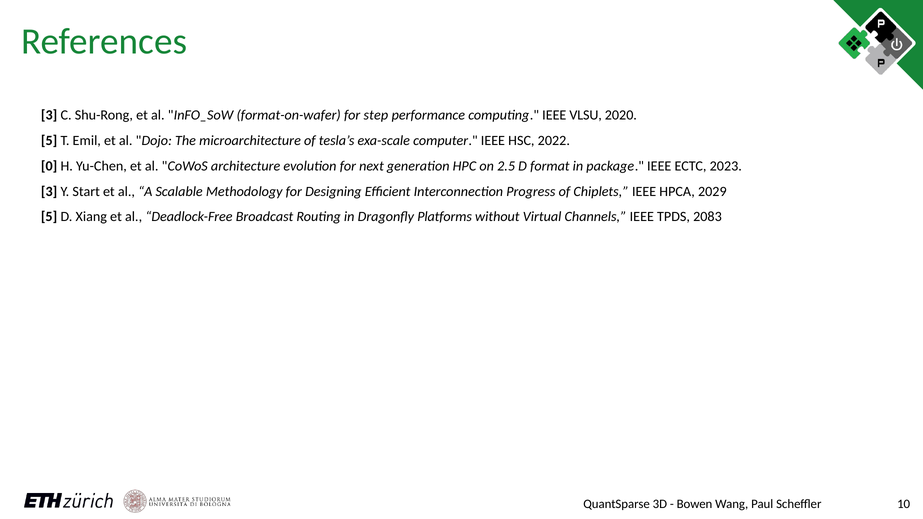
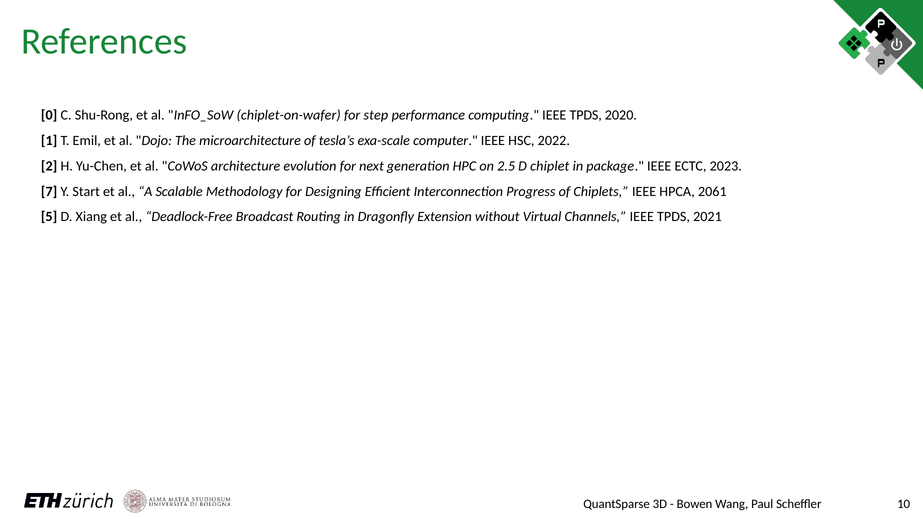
3: 3 -> 0 (49, 115)
format-on-wafer: format-on-wafer -> chiplet-on-wafer (289, 115)
computing IEEE VLSU: VLSU -> TPDS (586, 115)
5: 5 -> 1 (49, 141)
0: 0 -> 2 (49, 166)
format: format -> chiplet (550, 166)
3: 3 -> 7 (49, 192)
2029: 2029 -> 2061 (712, 192)
Platforms: Platforms -> Extension (445, 217)
2083: 2083 -> 2021 (707, 217)
